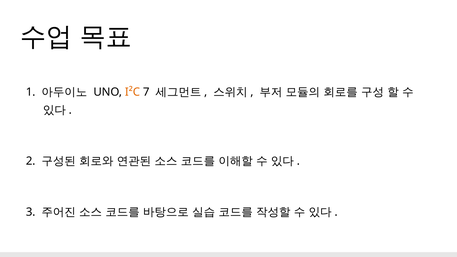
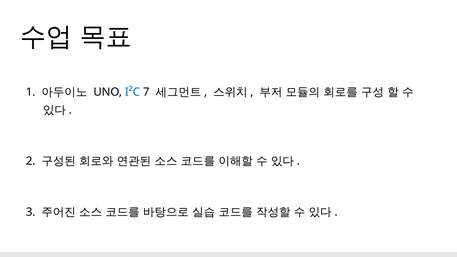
I²C colour: orange -> blue (132, 92)
